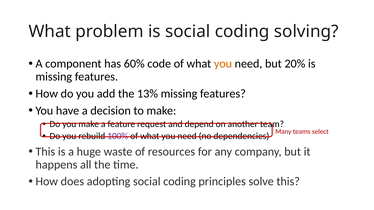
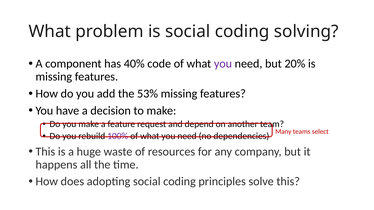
60%: 60% -> 40% (134, 64)
you colour: orange -> purple (223, 64)
13%: 13% -> 53% (148, 94)
